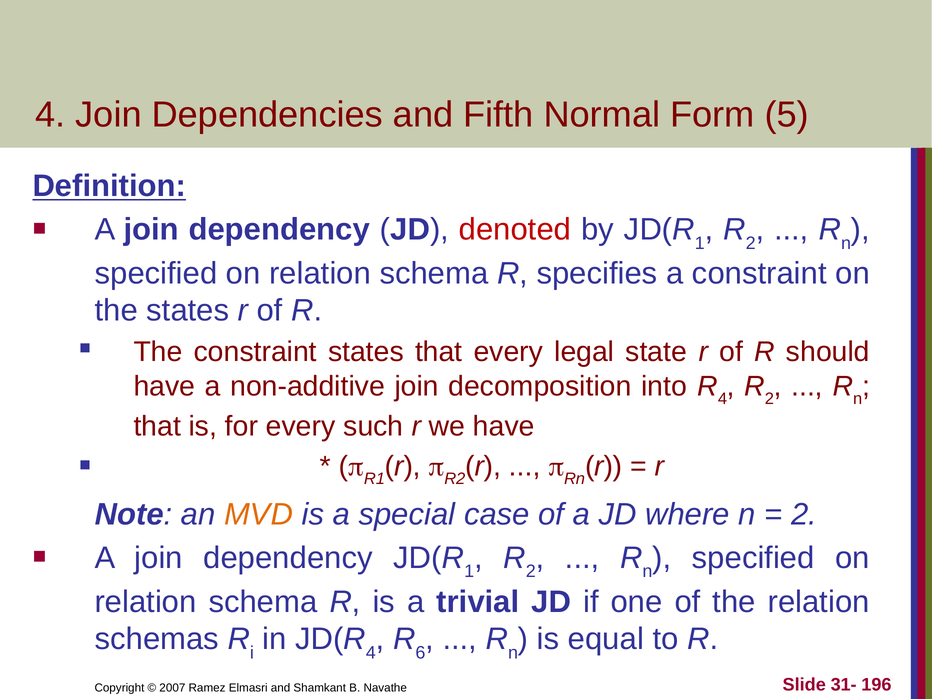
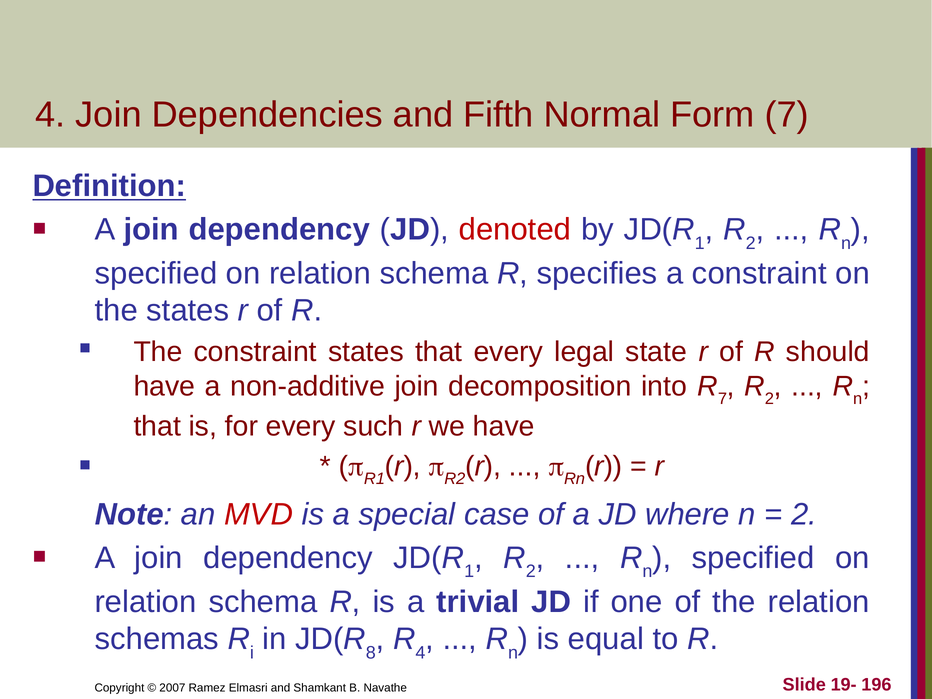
Form 5: 5 -> 7 (787, 115)
R 4: 4 -> 7 (722, 399)
MVD colour: orange -> red (259, 514)
4: 4 -> 8 (371, 653)
R 6: 6 -> 4 (420, 653)
31-: 31- -> 19- (844, 685)
